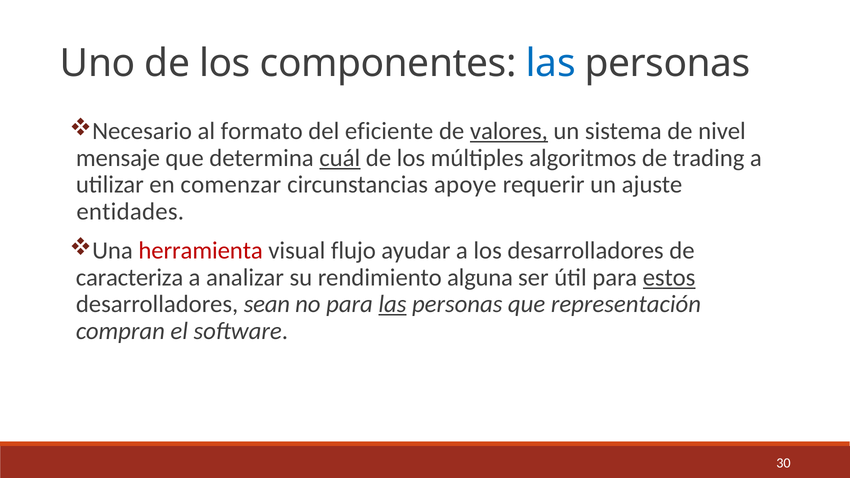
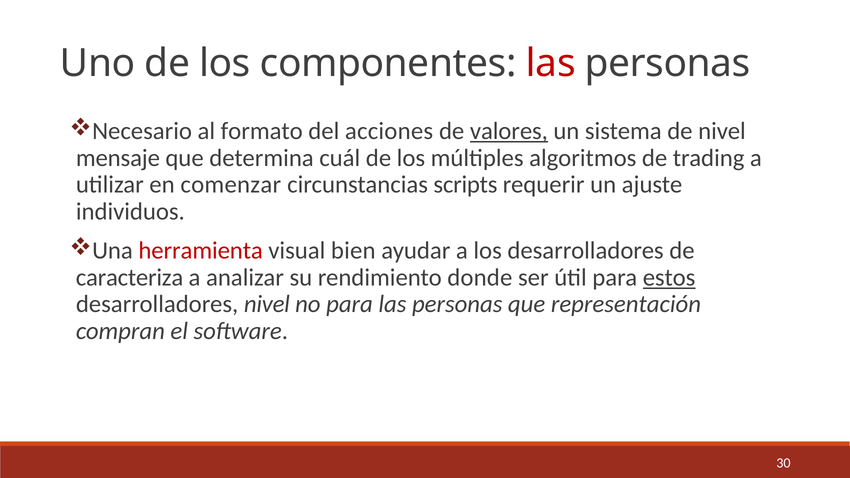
las colour: blue -> red (551, 64)
eficiente: eficiente -> acciones (389, 131)
cuál underline: present -> none (340, 158)
apoye: apoye -> scripts (465, 185)
entidades: entidades -> individuos (130, 212)
flujo: flujo -> bien (353, 251)
alguna: alguna -> donde (480, 278)
desarrolladores sean: sean -> nivel (267, 304)
las underline: present -> none (392, 304)
